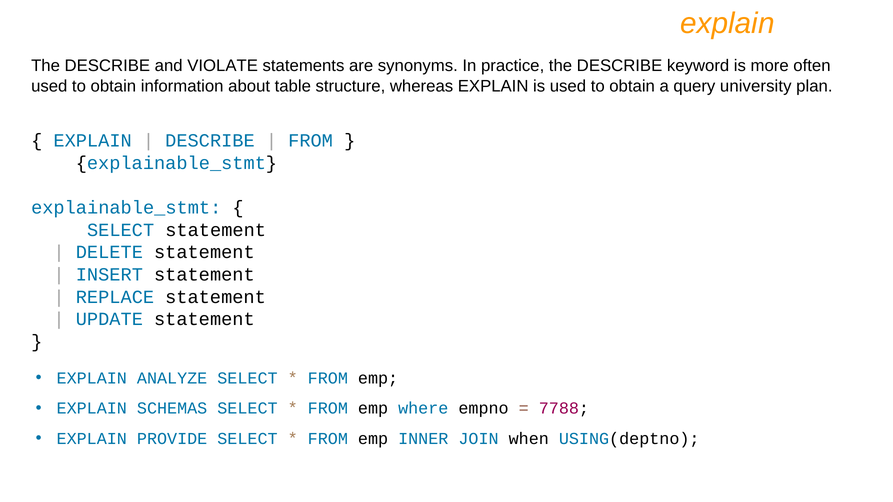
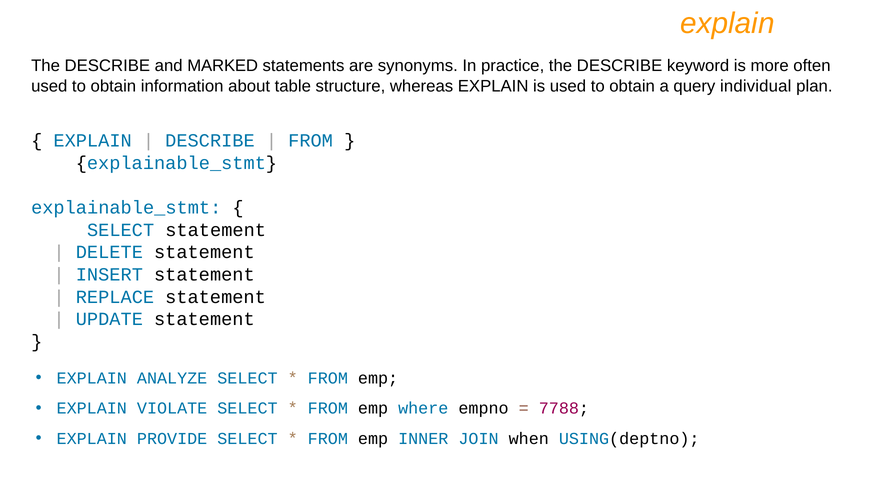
VIOLATE: VIOLATE -> MARKED (223, 66)
university: university -> individual (756, 86)
SCHEMAS: SCHEMAS -> VIOLATE (172, 409)
